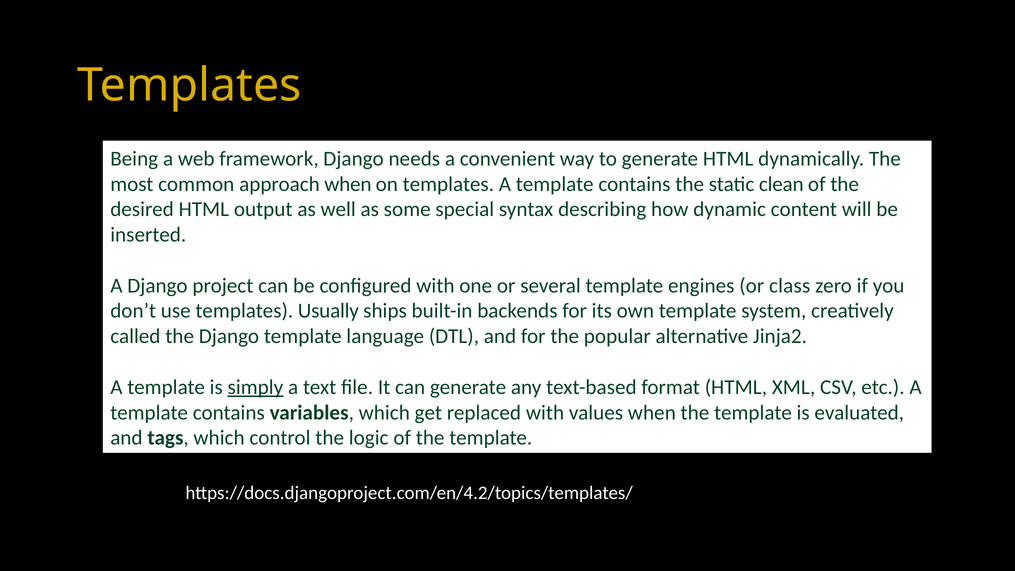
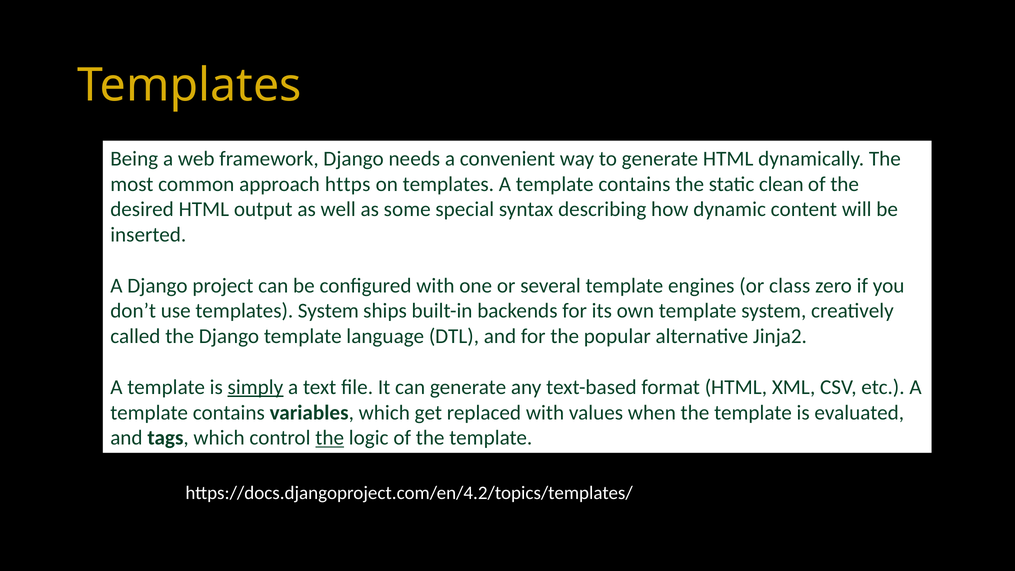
approach when: when -> https (348, 184)
templates Usually: Usually -> System (328, 311)
the underline: none -> present (330, 438)
